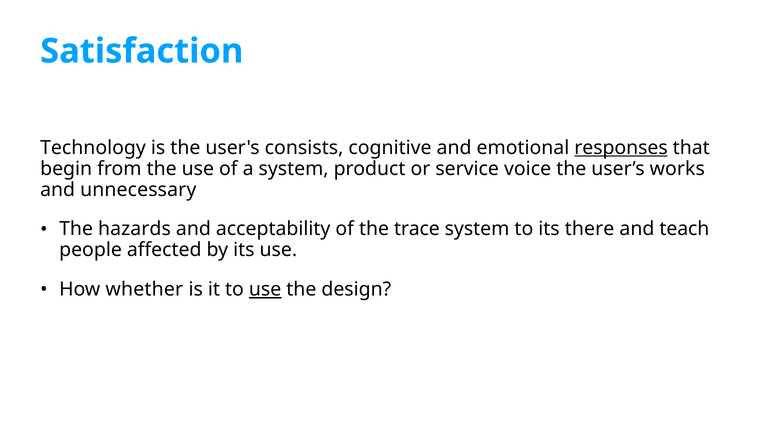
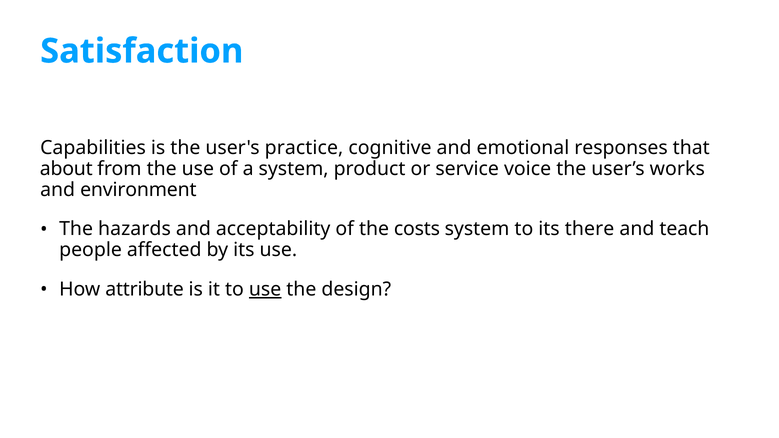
Technology: Technology -> Capabilities (93, 148)
consists: consists -> practice (304, 148)
responses underline: present -> none (621, 148)
begin: begin -> about (66, 169)
unnecessary: unnecessary -> environment (138, 190)
trace: trace -> costs (417, 229)
whether: whether -> attribute (145, 289)
